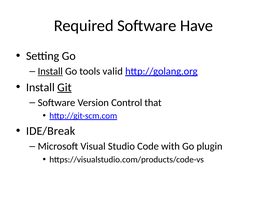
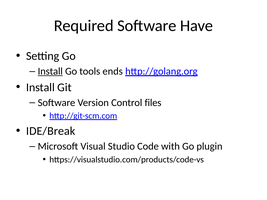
valid: valid -> ends (113, 71)
Git underline: present -> none (64, 87)
that: that -> files (153, 103)
